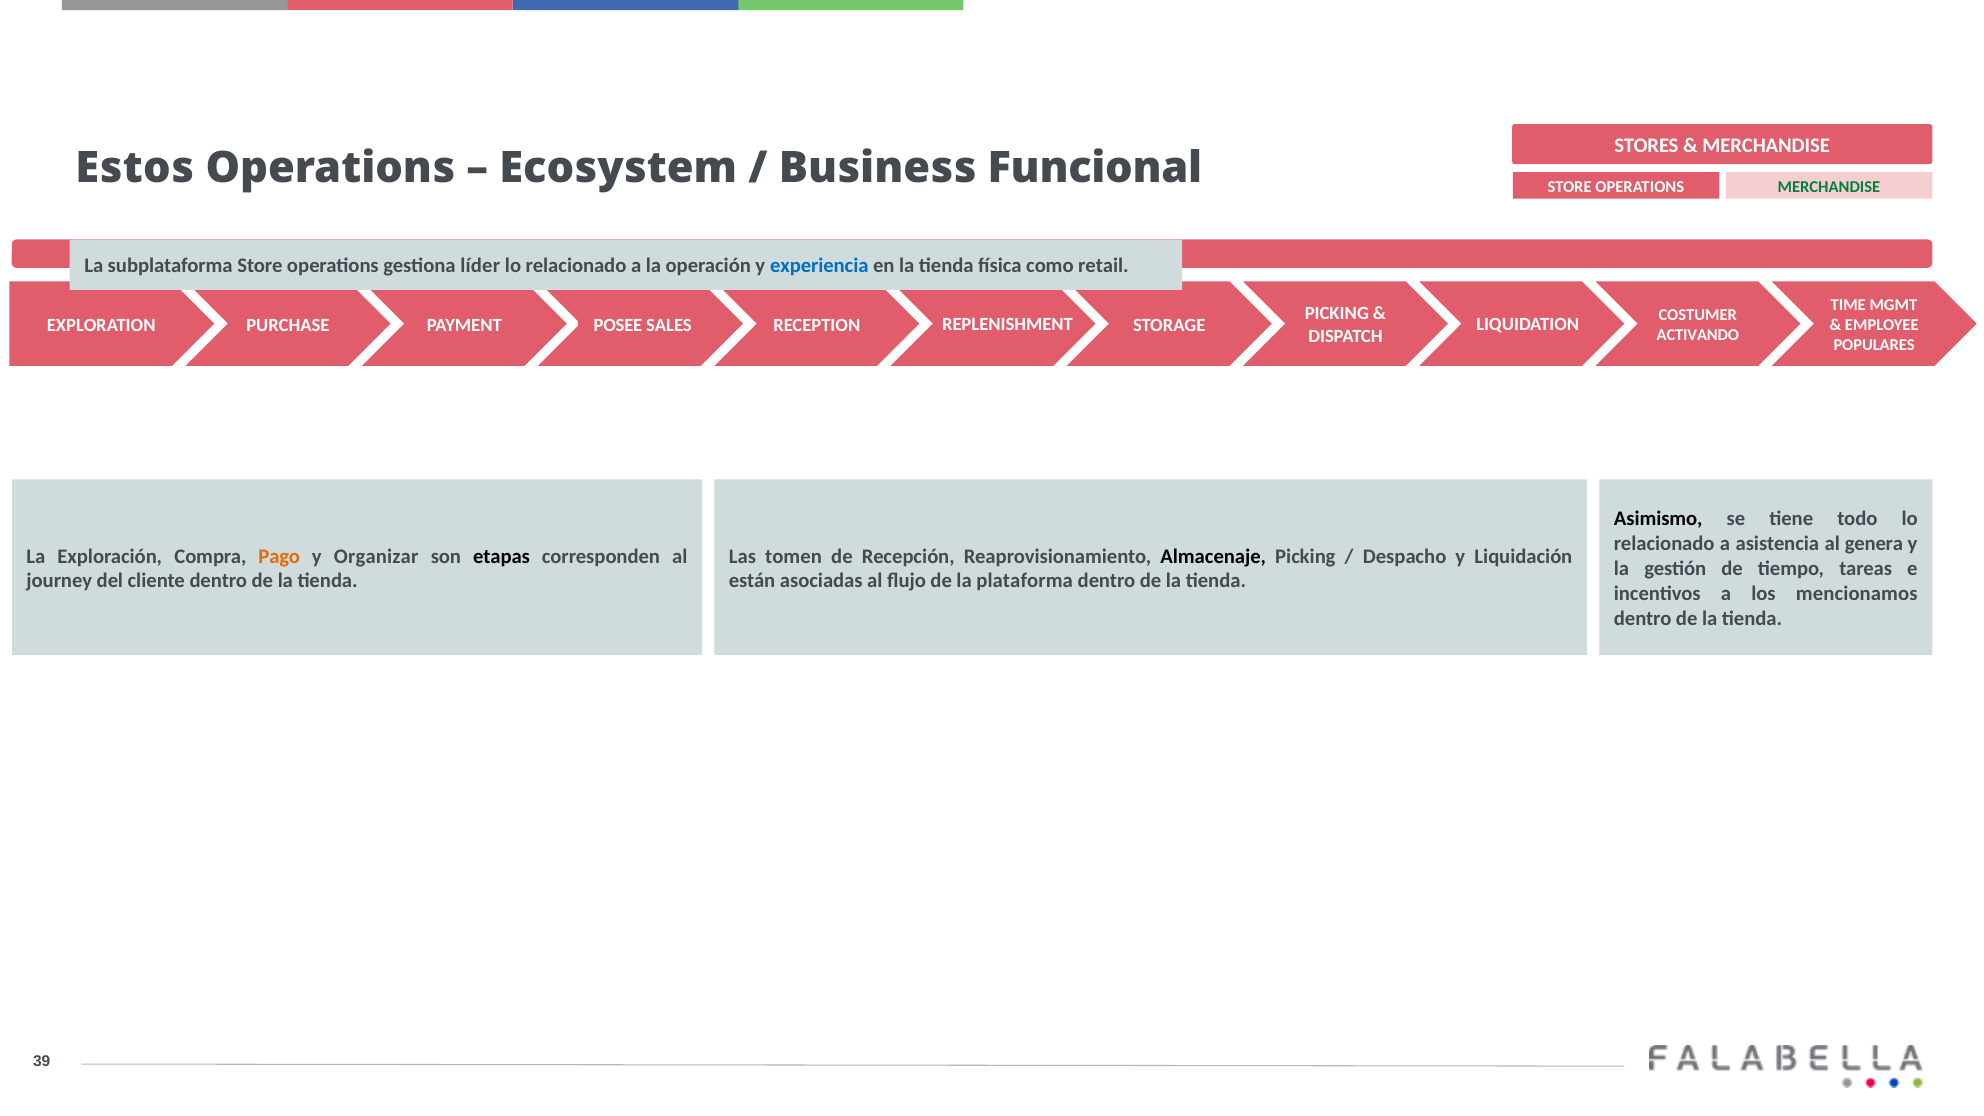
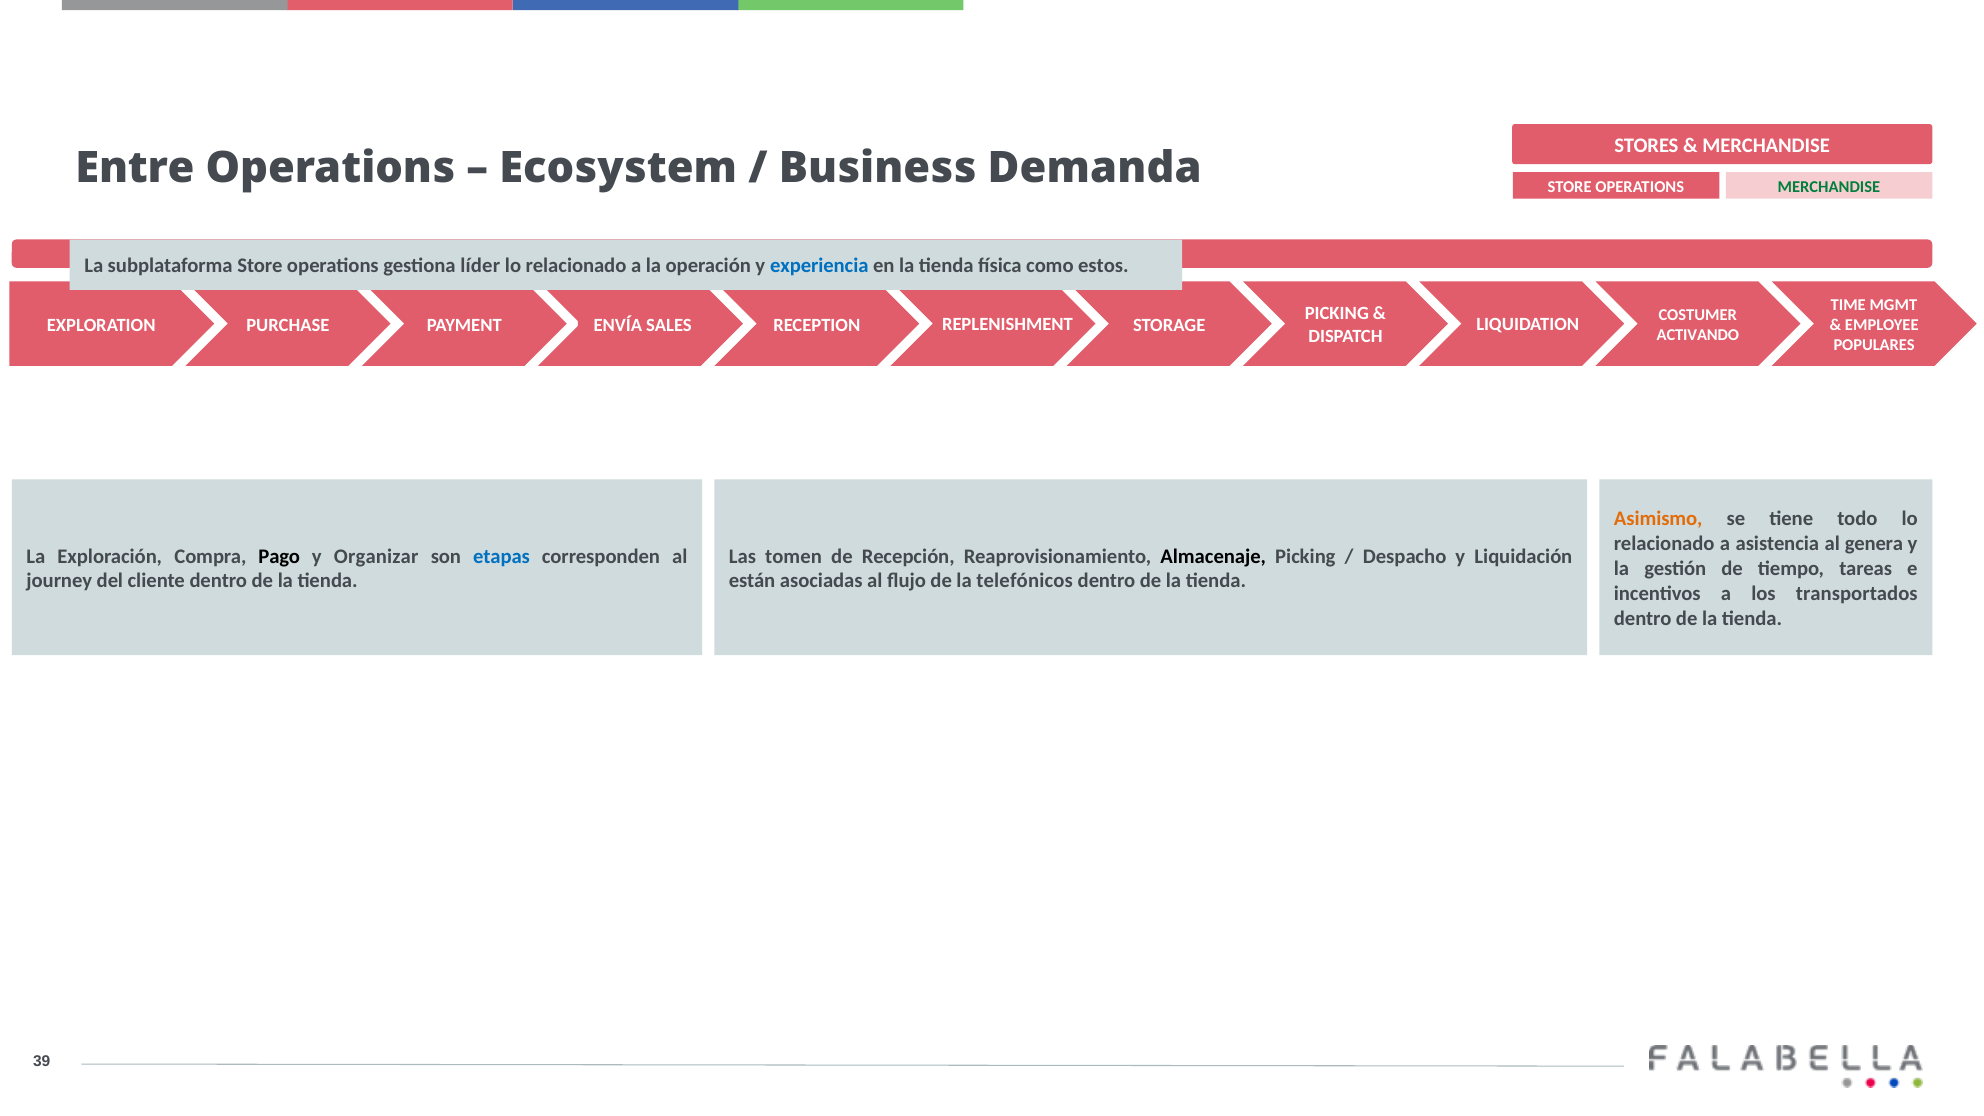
Estos: Estos -> Entre (135, 168)
Funcional: Funcional -> Demanda (1095, 168)
retail: retail -> estos (1103, 266)
POSEE: POSEE -> ENVÍA (618, 325)
Asimismo colour: black -> orange (1658, 519)
Pago colour: orange -> black (279, 556)
etapas colour: black -> blue (502, 556)
plataforma: plataforma -> telefónicos (1025, 581)
mencionamos: mencionamos -> transportados (1857, 594)
